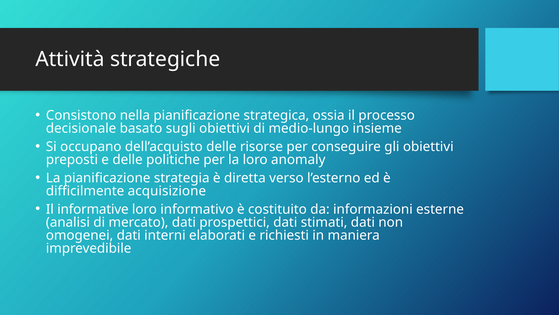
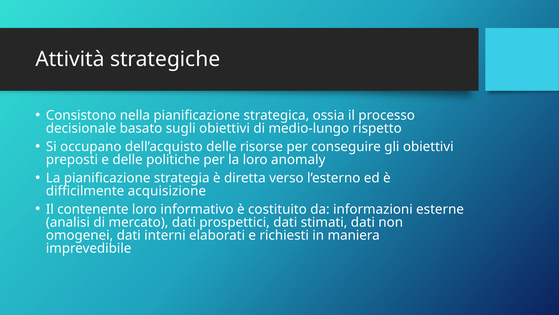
insieme: insieme -> rispetto (377, 128)
informative: informative -> contenente (93, 209)
